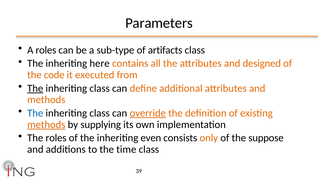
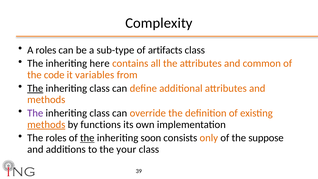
Parameters: Parameters -> Complexity (159, 23)
designed: designed -> common (262, 63)
executed: executed -> variables (95, 75)
The colour: blue -> purple (35, 113)
override underline: present -> none (148, 113)
supplying: supplying -> functions (101, 124)
the underline: none -> present (87, 138)
even: even -> soon (151, 138)
time: time -> your (126, 149)
